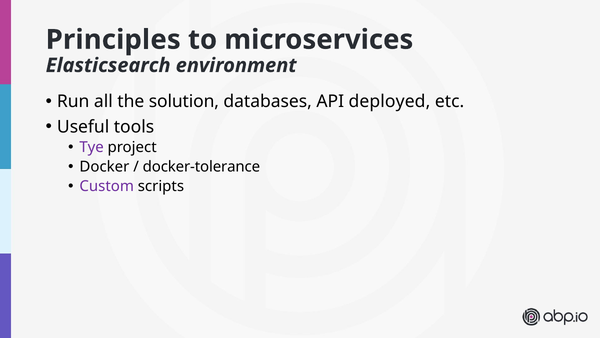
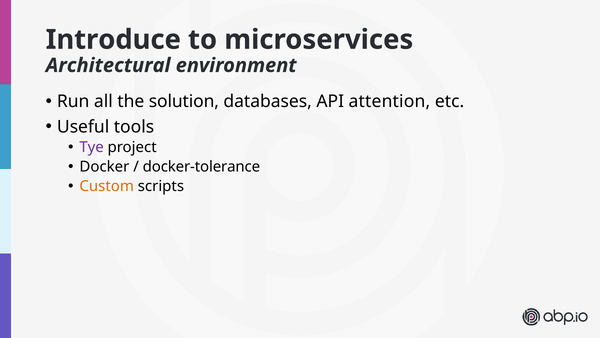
Principles: Principles -> Introduce (113, 40)
Elasticsearch: Elasticsearch -> Architectural (108, 65)
deployed: deployed -> attention (389, 101)
Custom colour: purple -> orange (107, 186)
